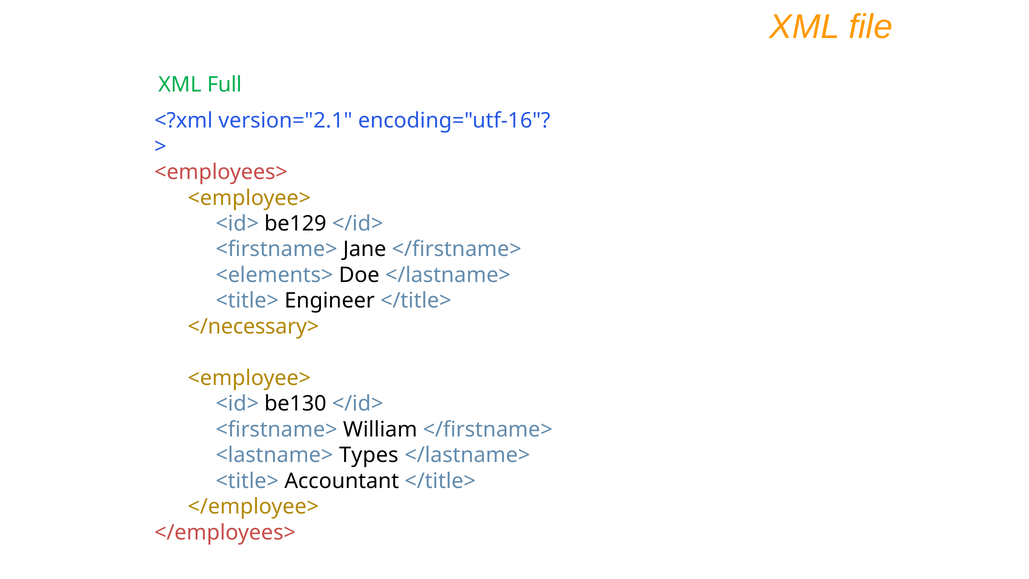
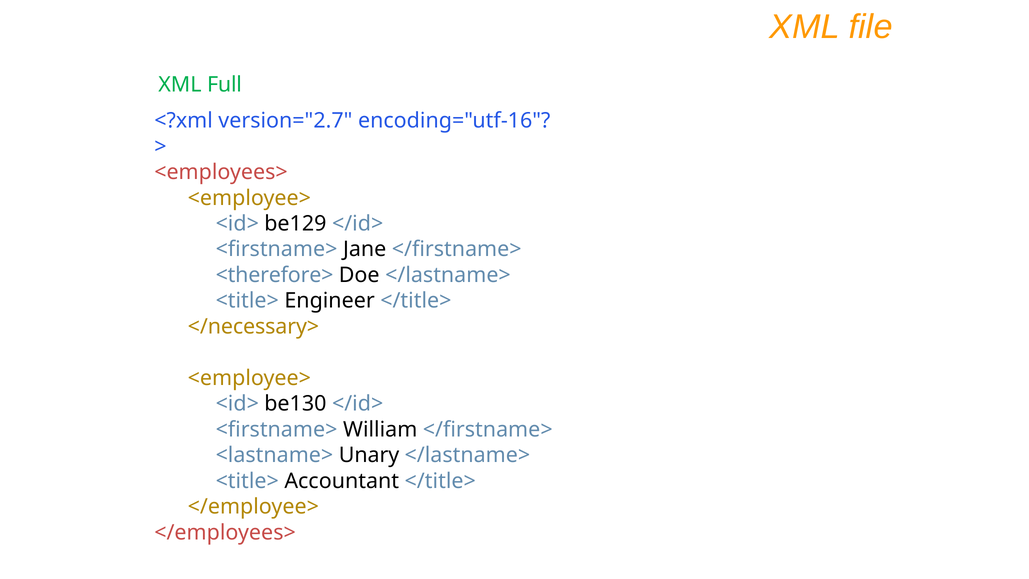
version="2.1: version="2.1 -> version="2.7 (285, 121)
<elements>: <elements> -> <therefore> (275, 275)
Types: Types -> Unary (369, 455)
